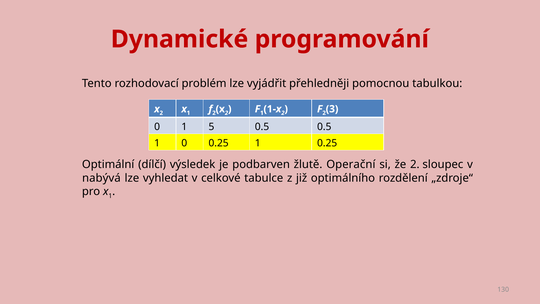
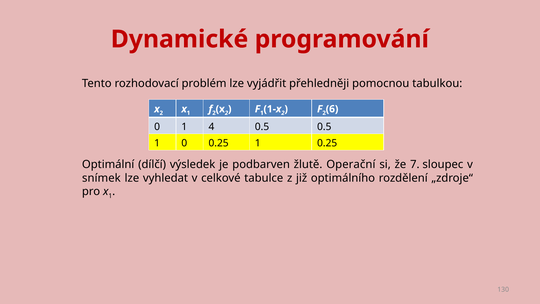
3: 3 -> 6 (332, 109)
5: 5 -> 4 (211, 127)
že 2: 2 -> 7 (415, 164)
nabývá: nabývá -> snímek (101, 178)
